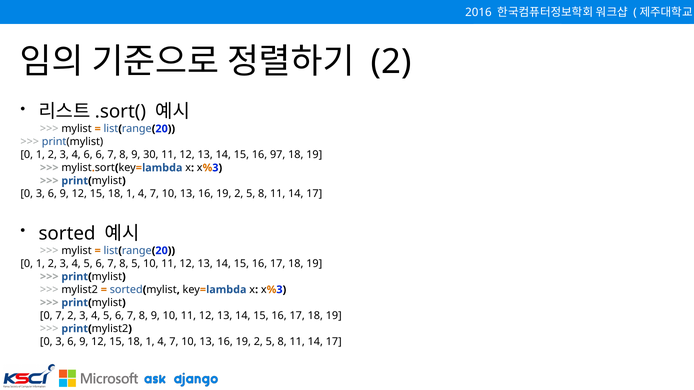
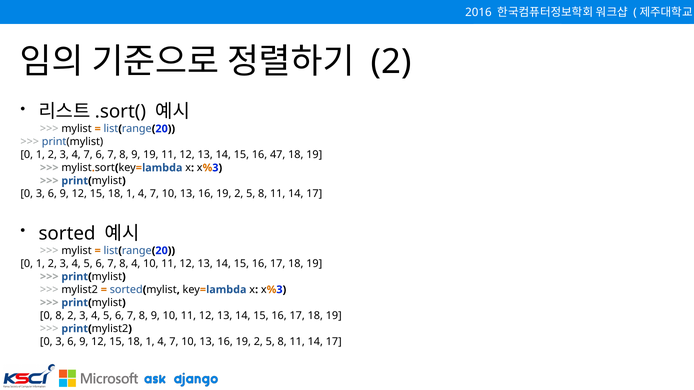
3 4 6: 6 -> 7 (88, 155)
9 30: 30 -> 19 (151, 155)
97: 97 -> 47 (278, 155)
8 5: 5 -> 4 (136, 264)
0 7: 7 -> 8 (60, 316)
